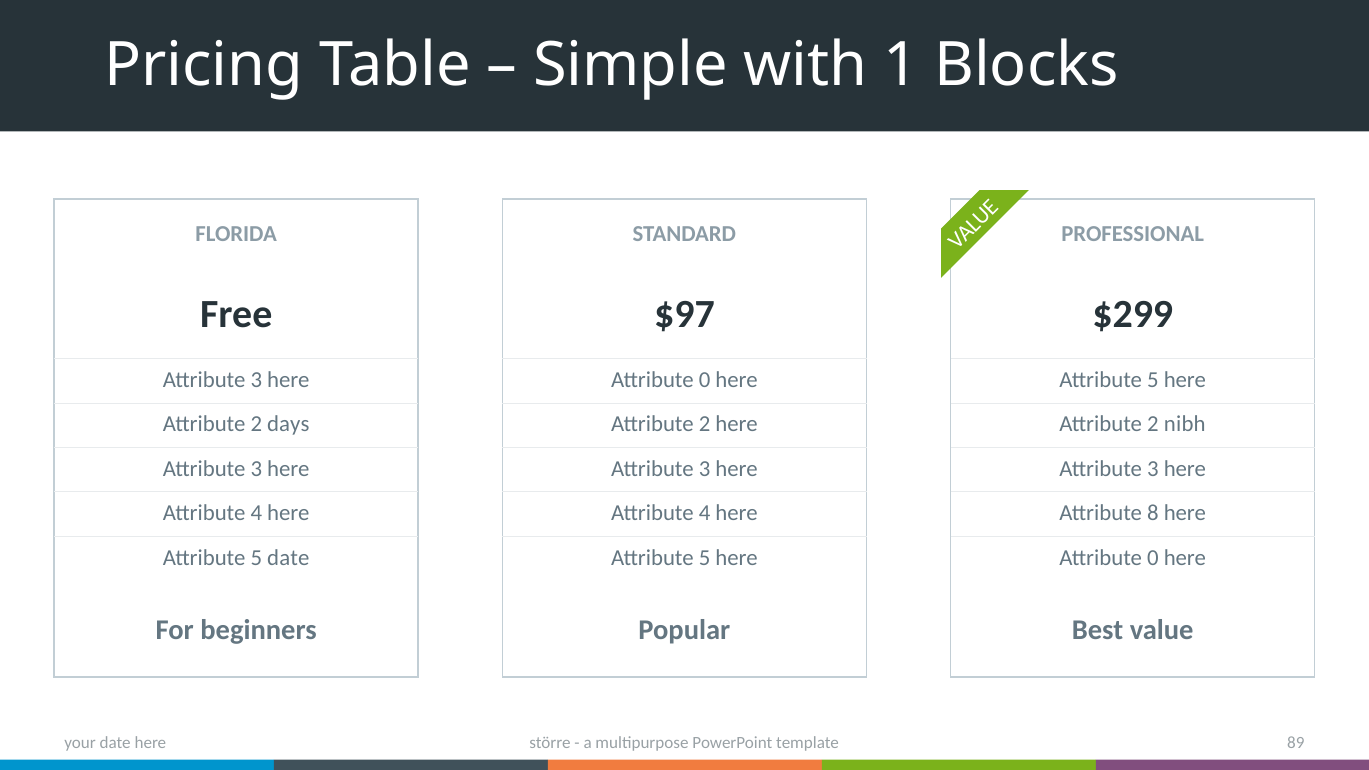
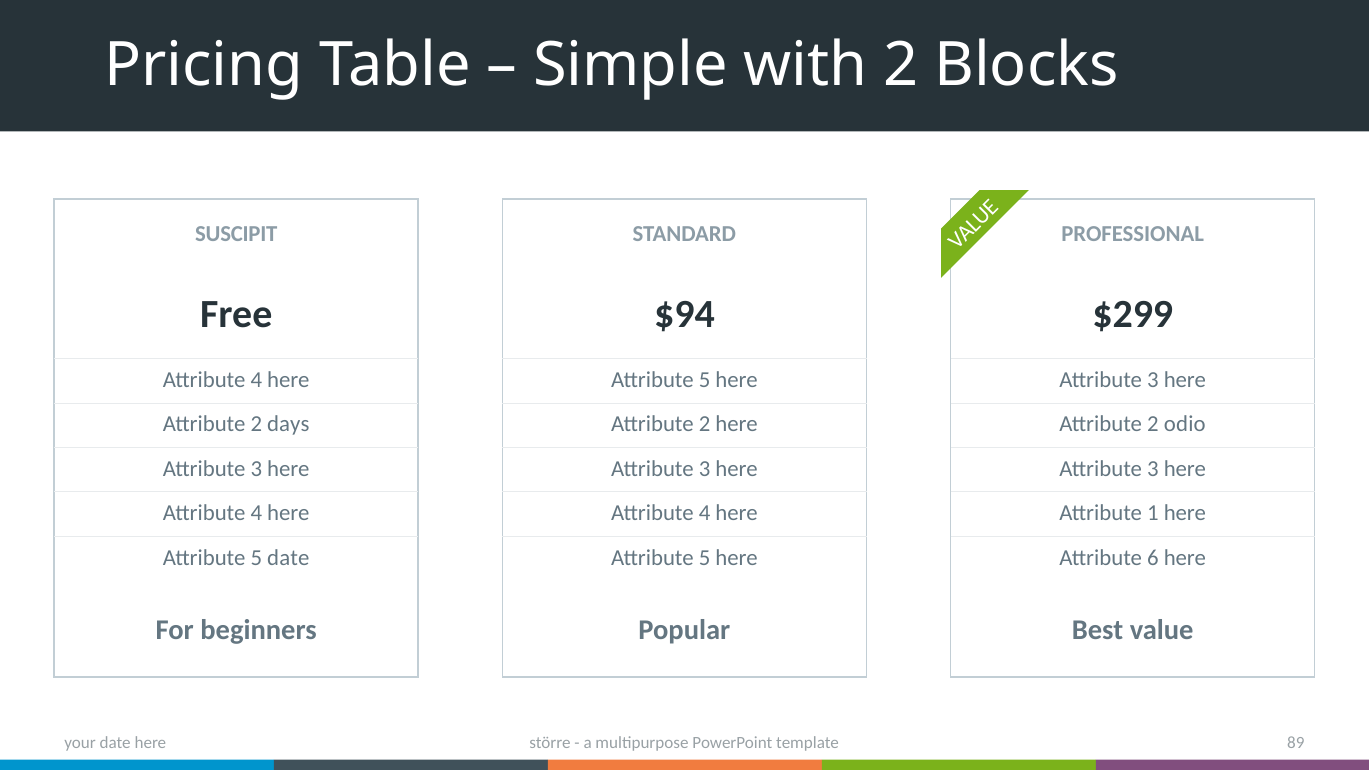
with 1: 1 -> 2 (901, 65)
FLORIDA: FLORIDA -> SUSCIPIT (236, 234)
$97: $97 -> $94 (684, 314)
3: 3 -> 4 (256, 380)
0: 0 -> 5 (705, 380)
5: 5 -> 3 (1153, 380)
nibh: nibh -> odio (1185, 424)
8: 8 -> 1 (1153, 513)
0: 0 -> 6 (1153, 558)
